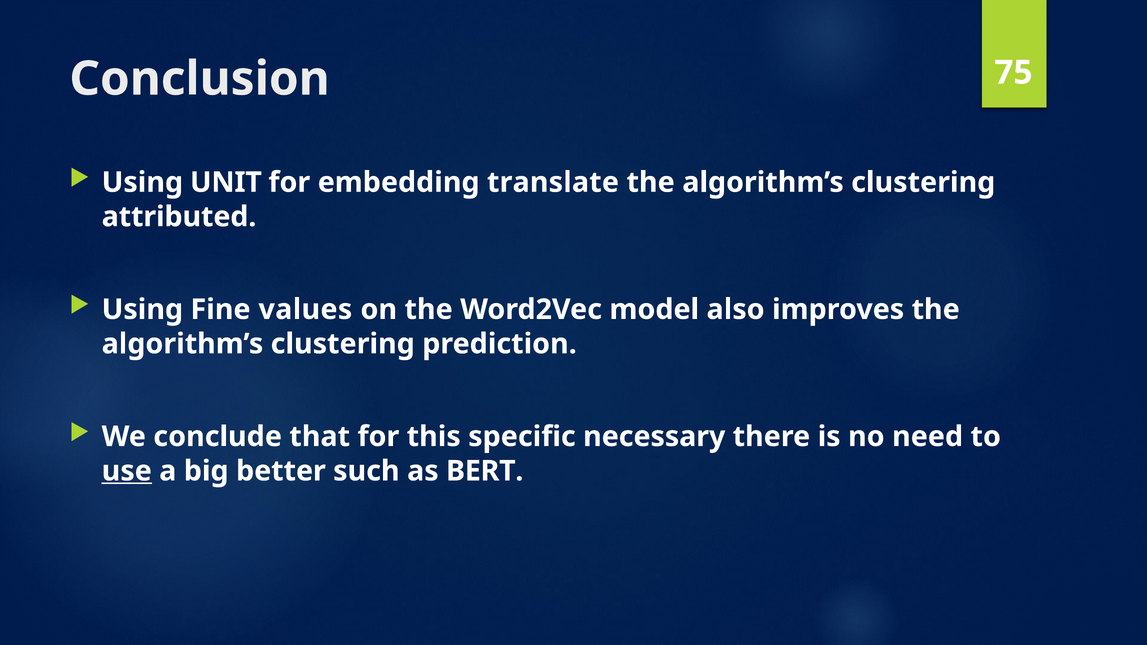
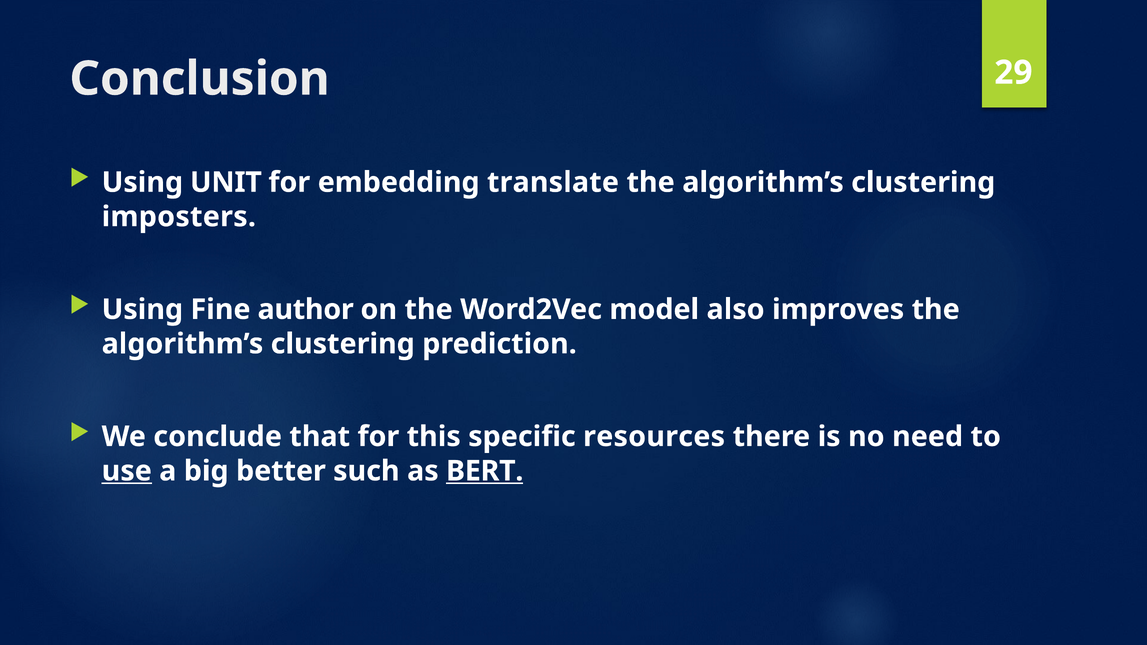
75: 75 -> 29 (1013, 73)
attributed: attributed -> imposters (179, 217)
values: values -> author (306, 310)
necessary: necessary -> resources (654, 437)
BERT underline: none -> present (485, 471)
